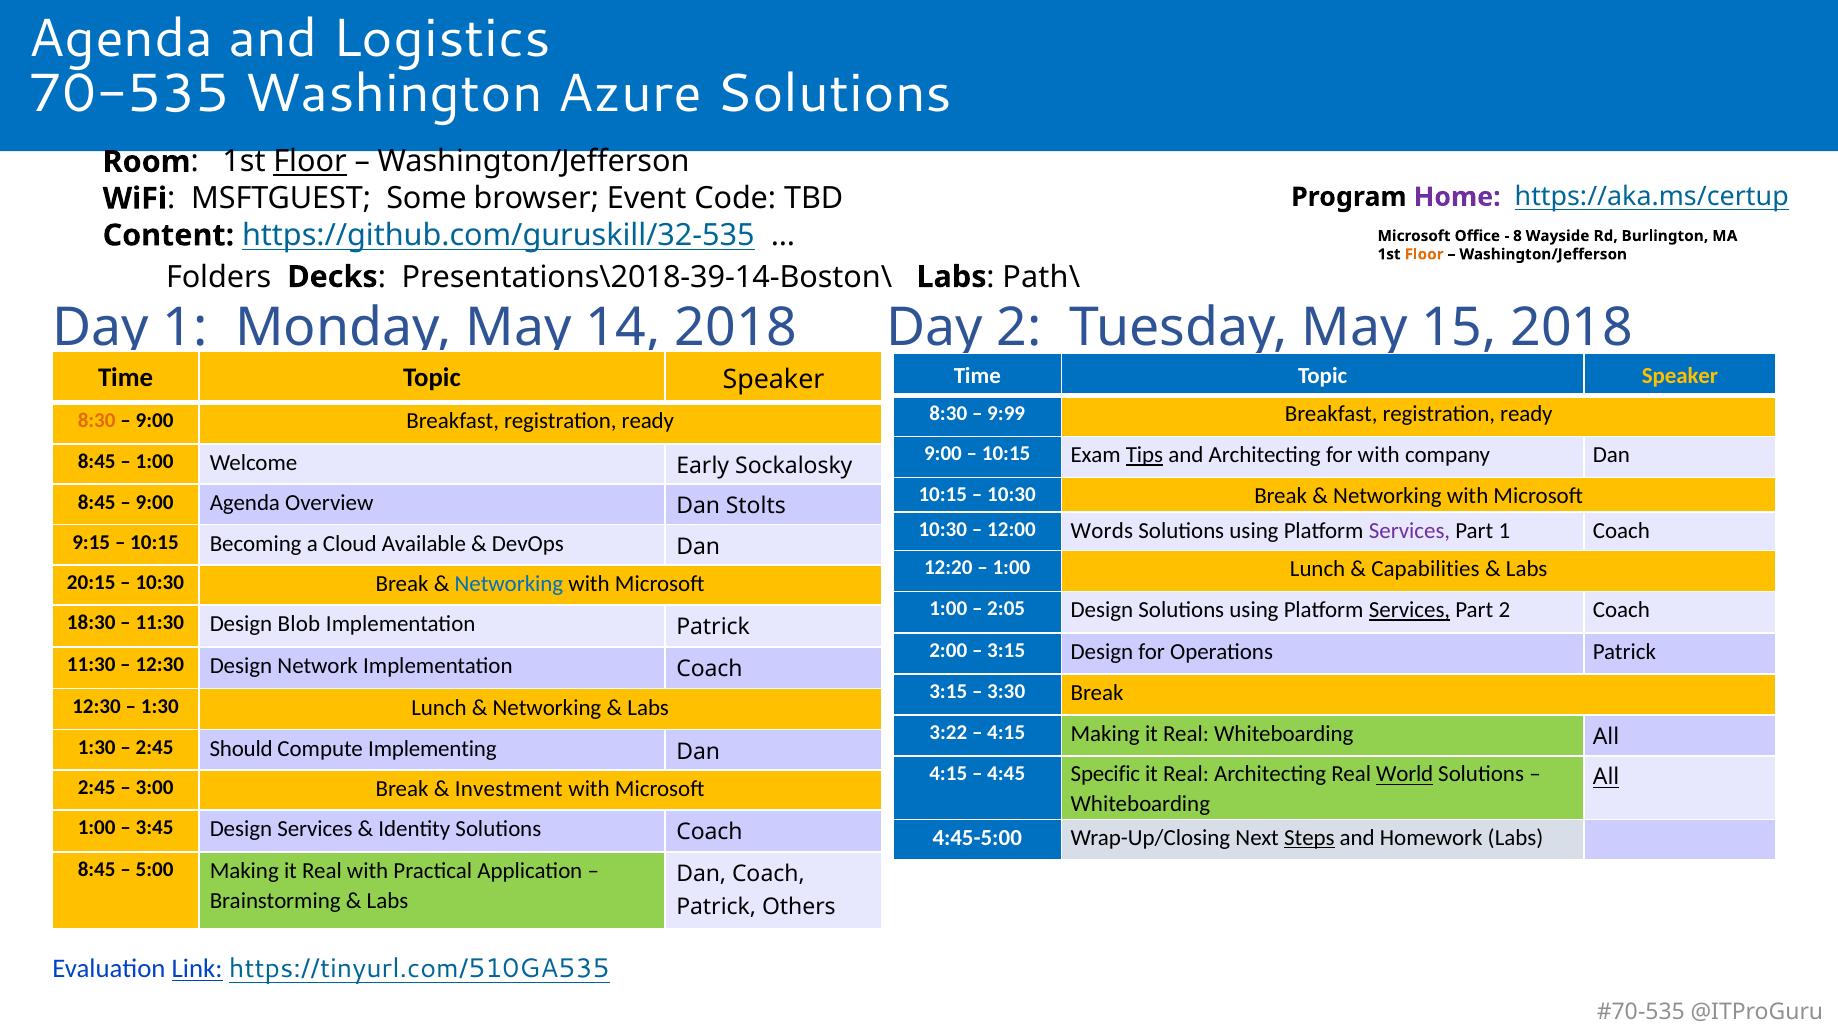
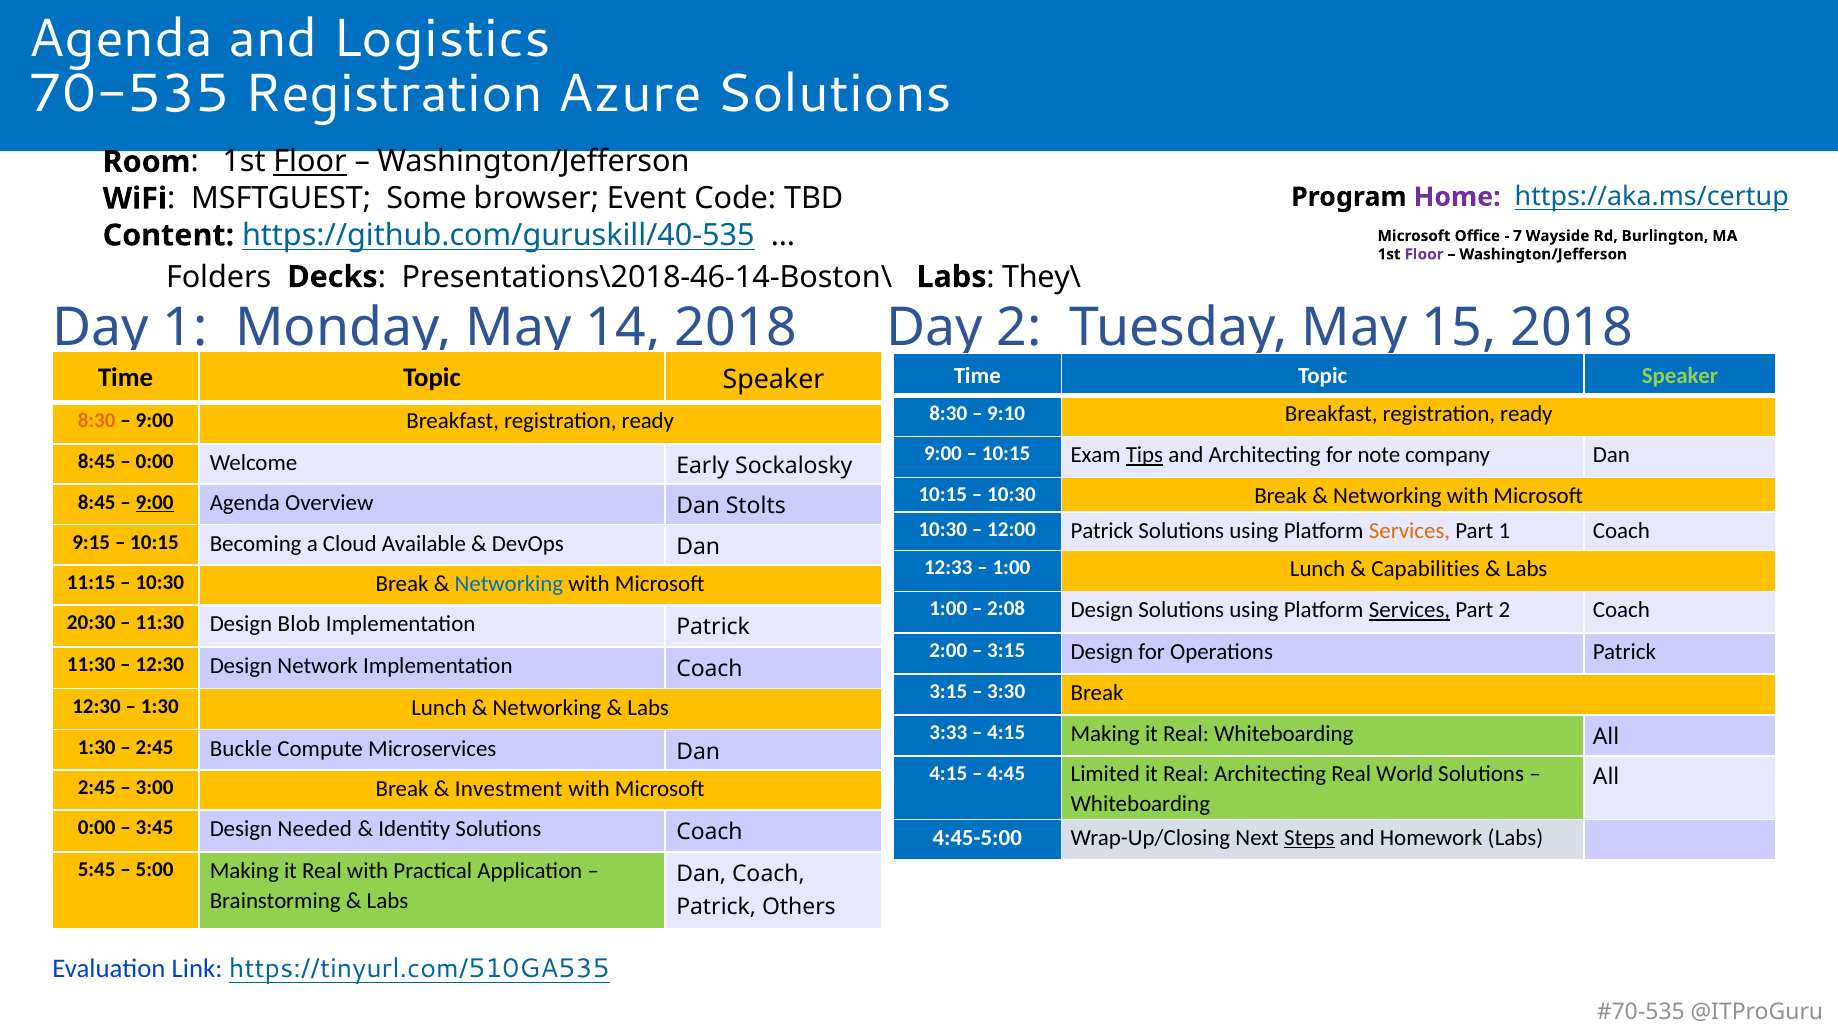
70-535 Washington: Washington -> Registration (394, 94)
https://github.com/guruskill/32-535: https://github.com/guruskill/32-535 -> https://github.com/guruskill/40-535 (498, 235)
8: 8 -> 7 (1517, 236)
Floor colour: orange -> purple (1424, 254)
Presentations\2018-39-14-Boston\: Presentations\2018-39-14-Boston\ -> Presentations\2018-46-14-Boston\ (647, 277)
Path\: Path\ -> They\ (1042, 277)
Speaker colour: yellow -> light green (1680, 376)
9:99: 9:99 -> 9:10 (1006, 413)
for with: with -> note (1379, 455)
1:00: 1:00 -> 0:00 (155, 462)
9:00 underline: none -> present (155, 502)
12:00 Words: Words -> Patrick (1102, 530)
Services colour: purple -> orange (1410, 530)
12:20: 12:20 -> 12:33 (948, 568)
20:15: 20:15 -> 11:15 (91, 582)
2:05: 2:05 -> 2:08 (1006, 609)
18:30: 18:30 -> 20:30 (91, 623)
3:22: 3:22 -> 3:33 (948, 732)
Should: Should -> Buckle (241, 748)
Implementing: Implementing -> Microservices (432, 748)
Specific: Specific -> Limited (1105, 774)
World underline: present -> none (1405, 774)
All underline: present -> none (1606, 777)
1:00: 1:00 -> 0:00 (97, 828)
Design Services: Services -> Needed (315, 829)
8:45: 8:45 -> 5:45 (97, 869)
Link underline: present -> none (197, 969)
